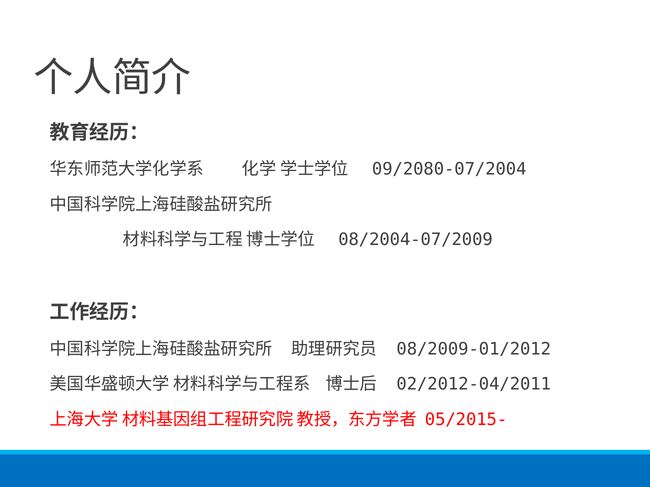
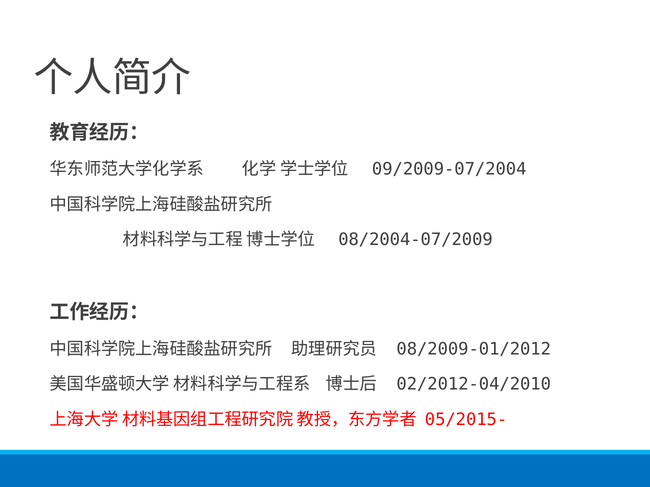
09/2080-07/2004: 09/2080-07/2004 -> 09/2009-07/2004 (449, 169)
02/2012-04/2011: 02/2012-04/2011 -> 02/2012-04/2010 (474, 385)
